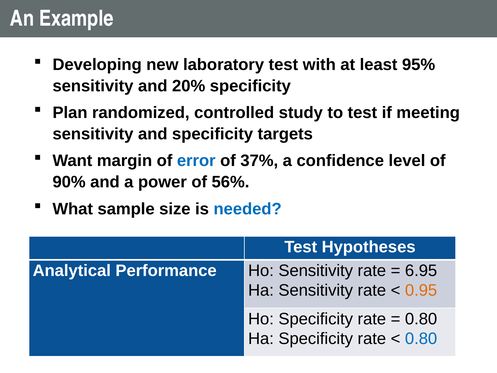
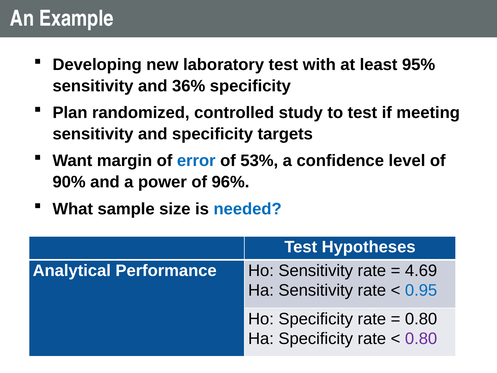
20%: 20% -> 36% (189, 86)
37%: 37% -> 53% (259, 161)
56%: 56% -> 96% (230, 182)
6.95: 6.95 -> 4.69 (421, 270)
0.95 colour: orange -> blue (421, 290)
0.80 colour: blue -> purple (421, 338)
